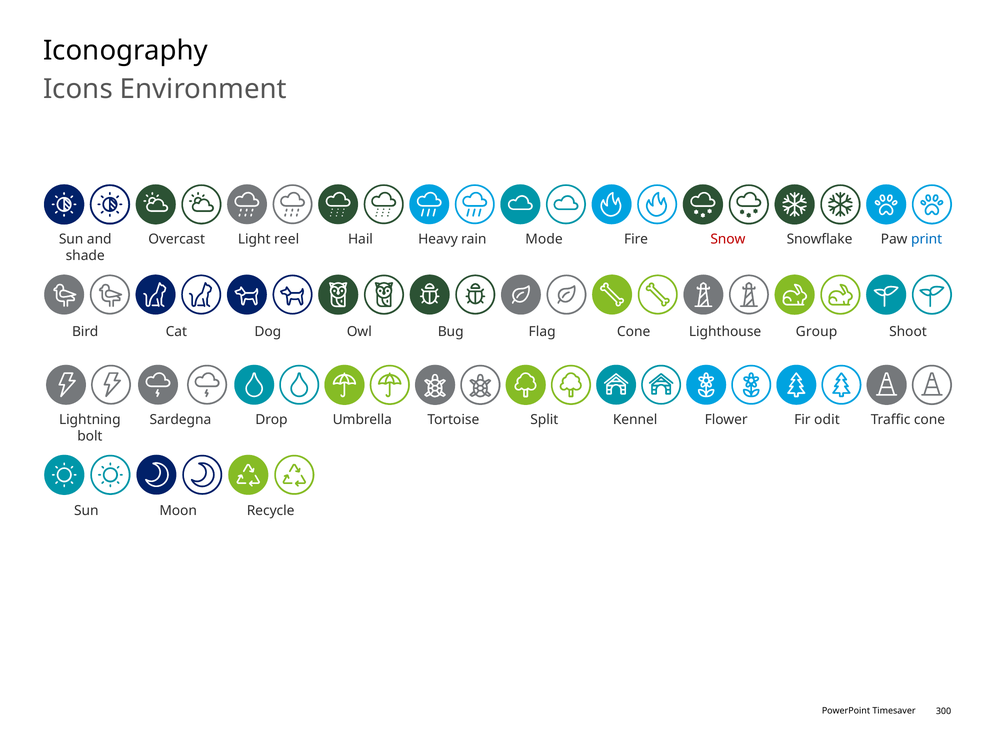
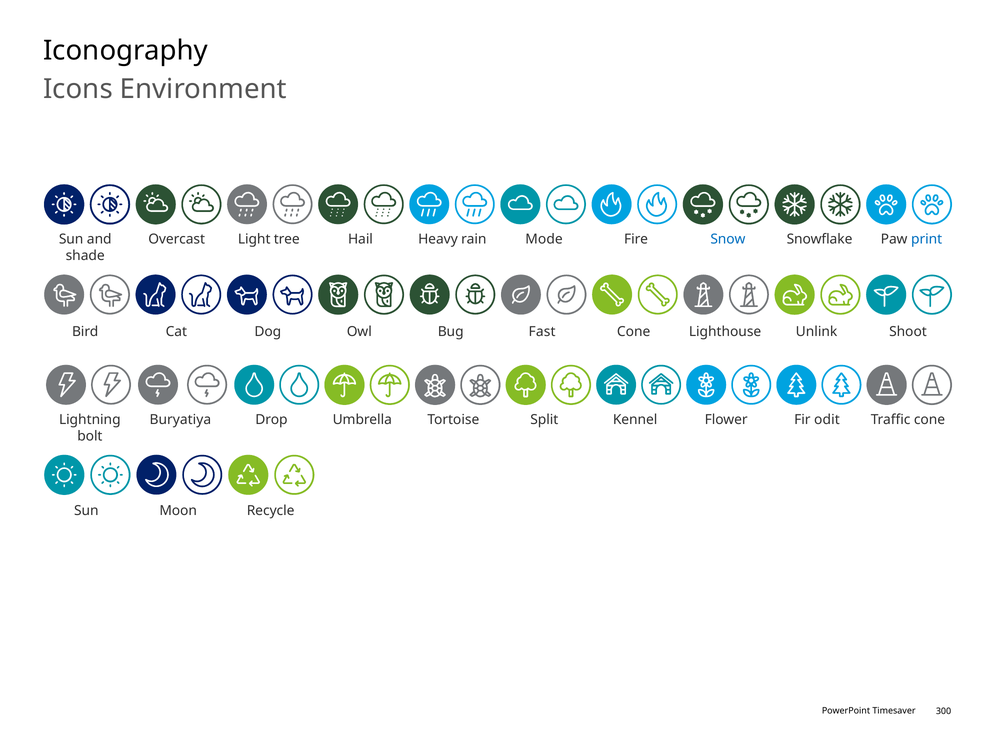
reel: reel -> tree (287, 239)
Snow colour: red -> blue (728, 239)
Flag: Flag -> Fast (542, 332)
Group: Group -> Unlink (817, 332)
Sardegna: Sardegna -> Buryatiya (180, 420)
